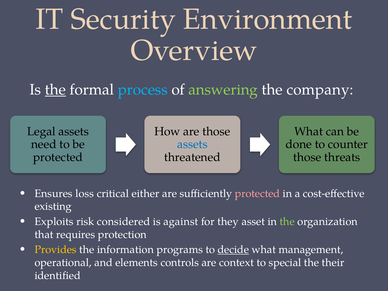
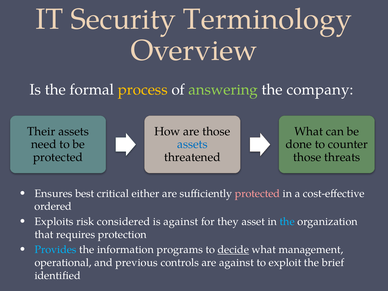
Environment: Environment -> Terminology (267, 19)
the underline: present -> none (55, 90)
process colour: light blue -> yellow (143, 90)
Legal: Legal -> Their (41, 132)
loss: loss -> best (85, 193)
existing: existing -> ordered (53, 206)
the colour: light green -> light blue (287, 222)
Provides colour: yellow -> light blue (56, 250)
elements: elements -> previous (137, 263)
are context: context -> against (236, 263)
special: special -> exploit (285, 263)
their: their -> brief (333, 263)
